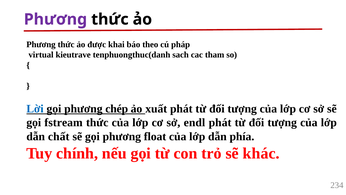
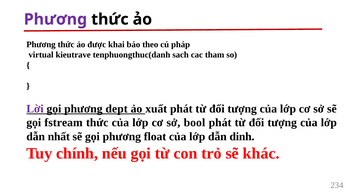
Lời colour: blue -> purple (35, 109)
chép: chép -> dept (117, 109)
endl: endl -> bool (194, 122)
chất: chất -> nhất (59, 136)
phía: phía -> dinh (242, 136)
